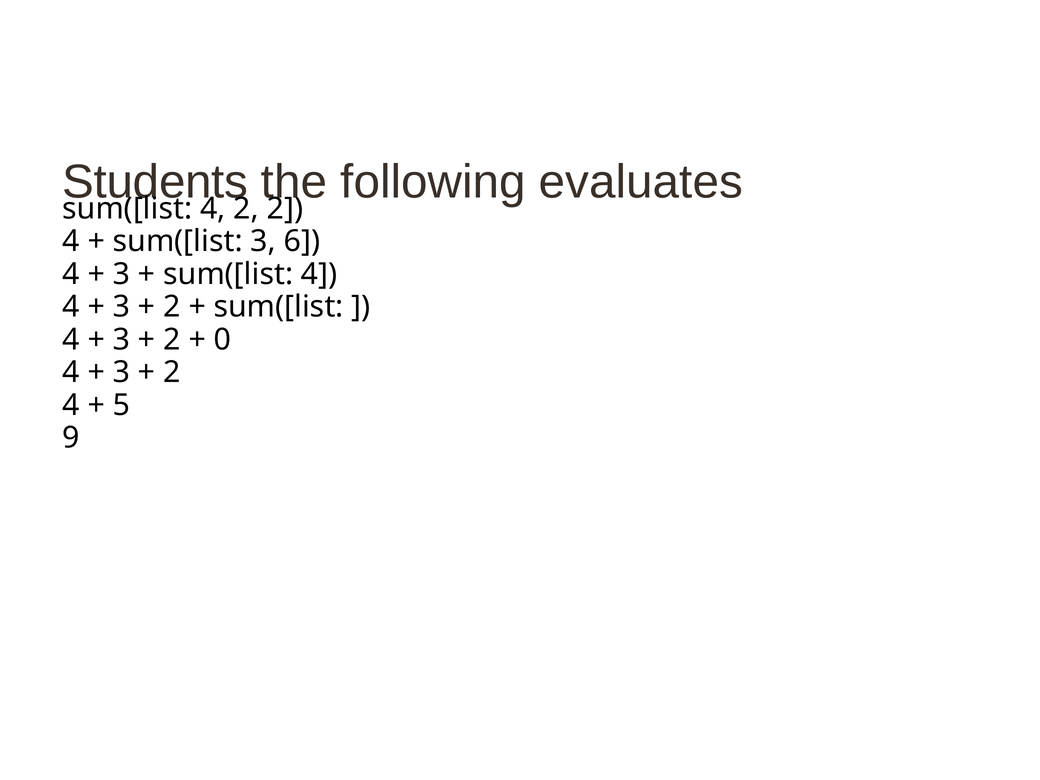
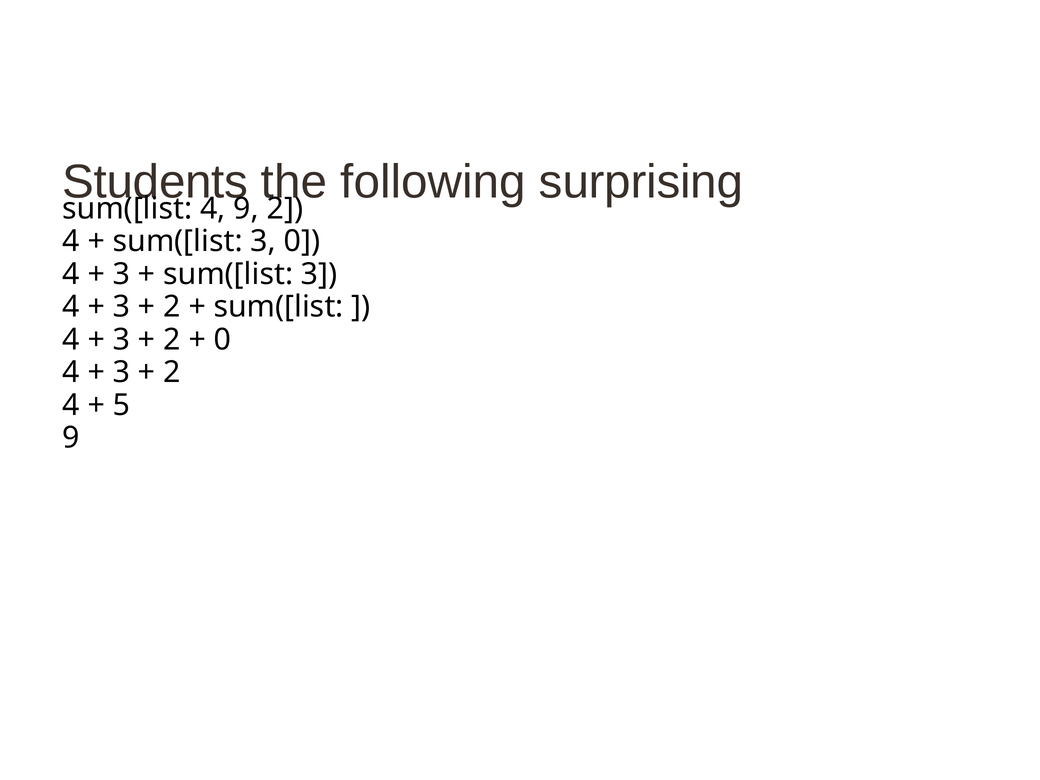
evaluates: evaluates -> surprising (641, 182)
4 2: 2 -> 9 (246, 209)
3 6: 6 -> 0 (302, 241)
4: 4 -> 3 (319, 274)
